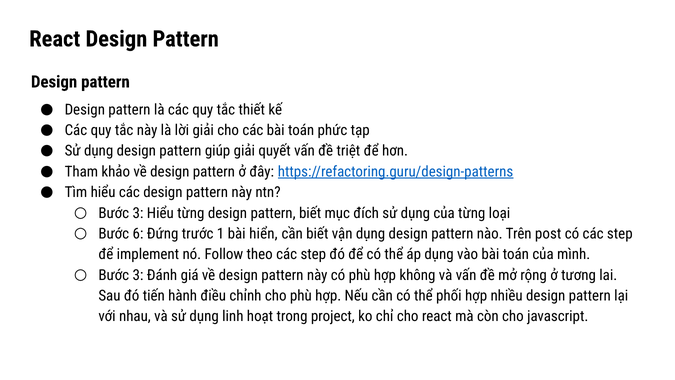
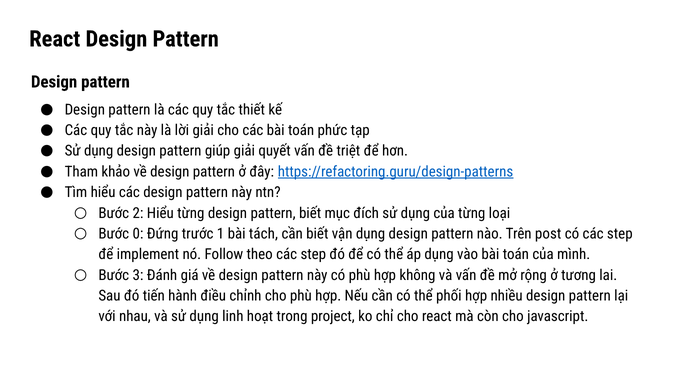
3: 3 -> 2 (138, 213)
6: 6 -> 0 (138, 234)
hiển: hiển -> tách (263, 234)
